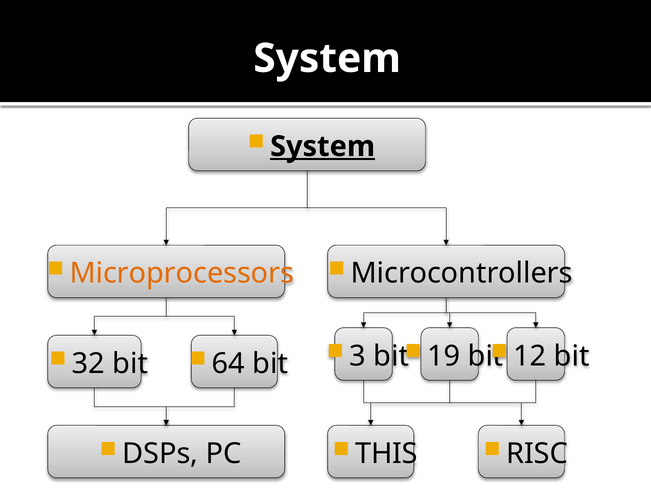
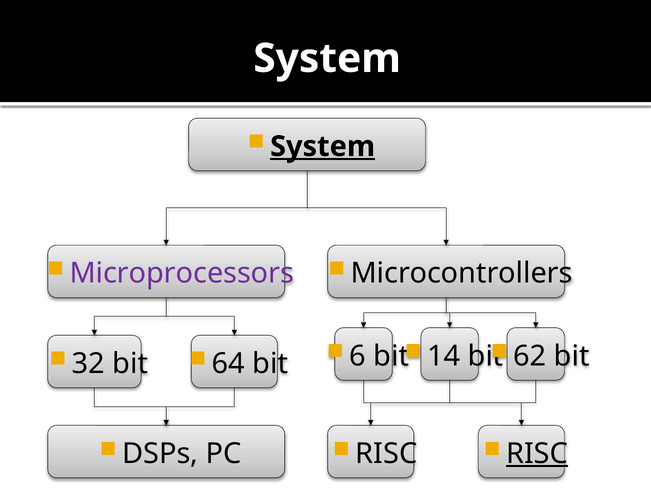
Microprocessors colour: orange -> purple (182, 274)
3: 3 -> 6 (358, 356)
19: 19 -> 14 (444, 356)
12: 12 -> 62 (530, 356)
THIS: THIS -> RISC (386, 454)
RISC underline: none -> present (537, 454)
